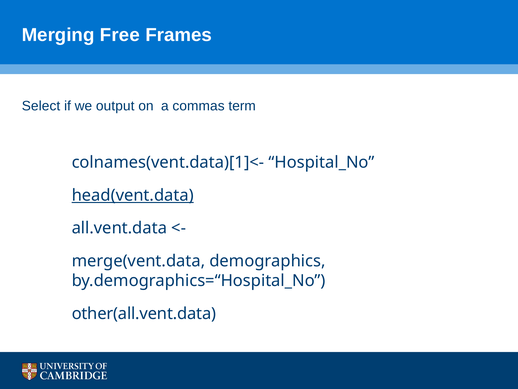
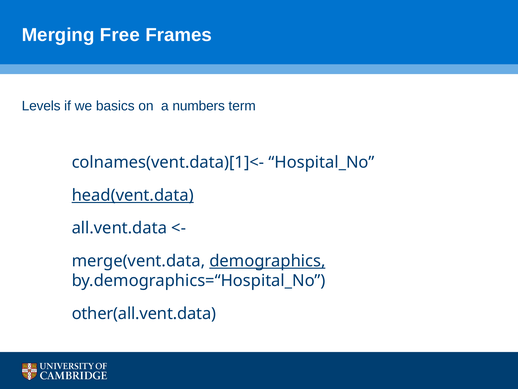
Select: Select -> Levels (41, 106)
output: output -> basics (115, 106)
commas: commas -> numbers (199, 106)
demographics underline: none -> present (267, 261)
